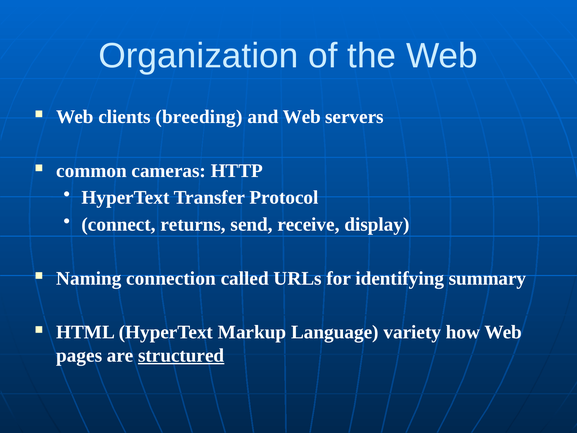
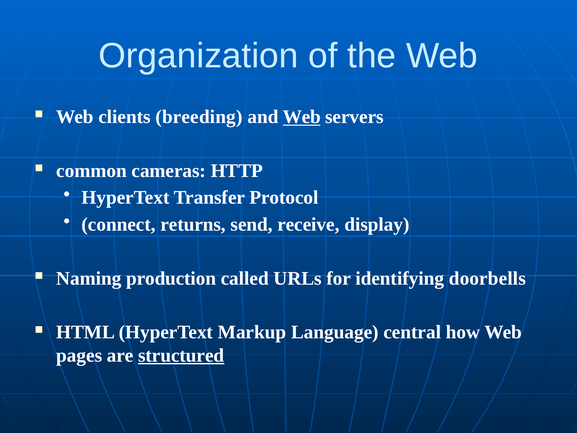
Web underline: none -> present (302, 117)
connection: connection -> production (171, 278)
summary: summary -> doorbells (487, 278)
variety: variety -> central (412, 332)
